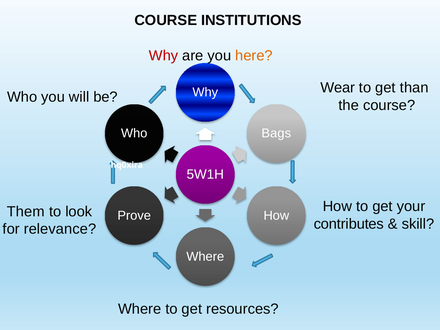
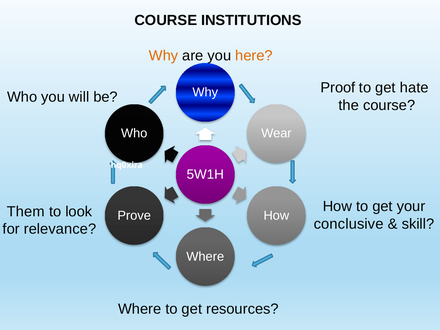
Why colour: red -> orange (164, 56)
Wear: Wear -> Proof (338, 88)
than: than -> hate (414, 88)
Bags: Bags -> Wear (276, 133)
contributes: contributes -> conclusive (349, 224)
